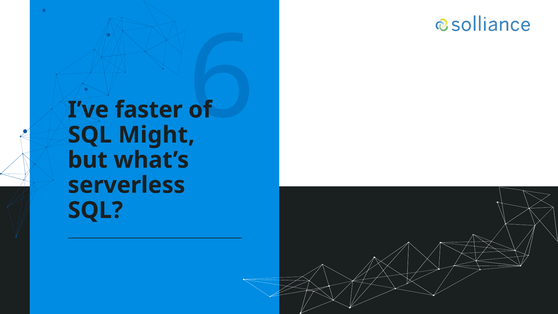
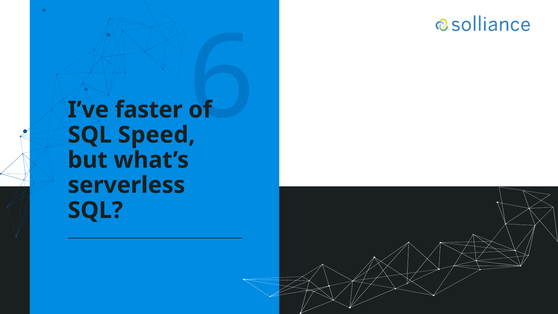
Might: Might -> Speed (156, 135)
